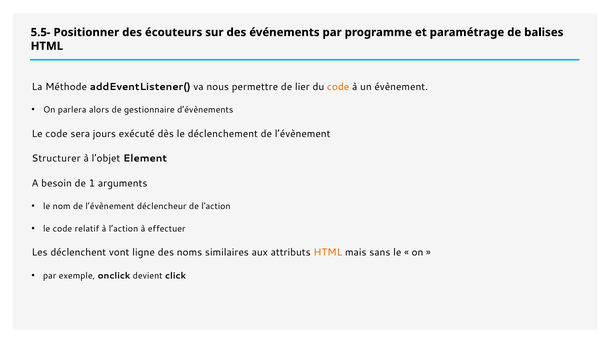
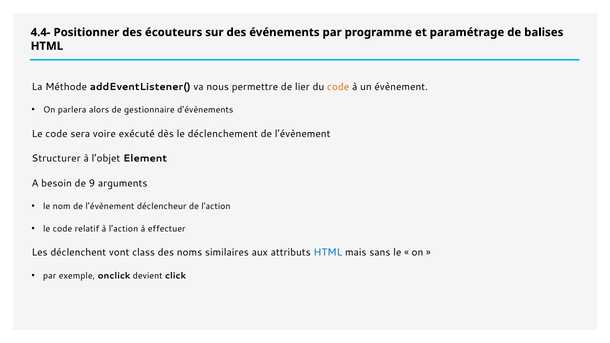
5.5-: 5.5- -> 4.4- (41, 32)
jours: jours -> voire (104, 134)
1: 1 -> 9 (92, 183)
ligne: ligne -> class (144, 253)
HTML colour: orange -> blue (328, 253)
